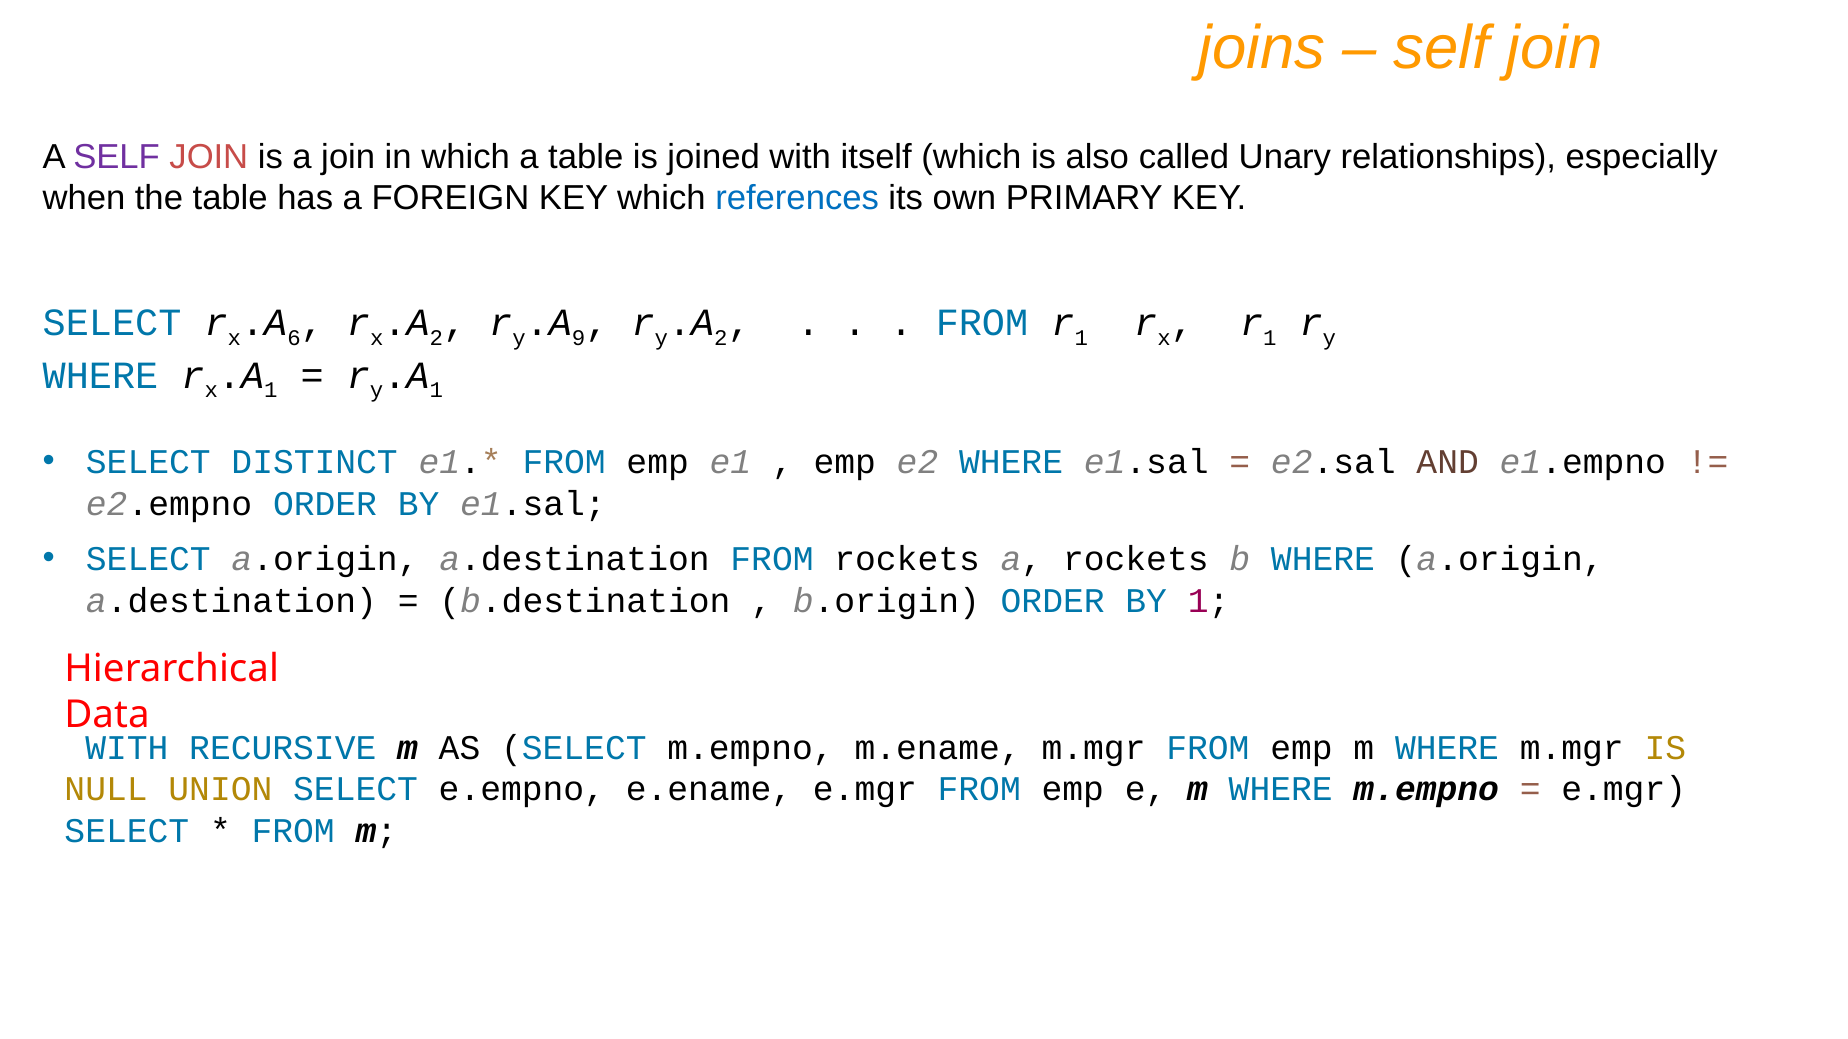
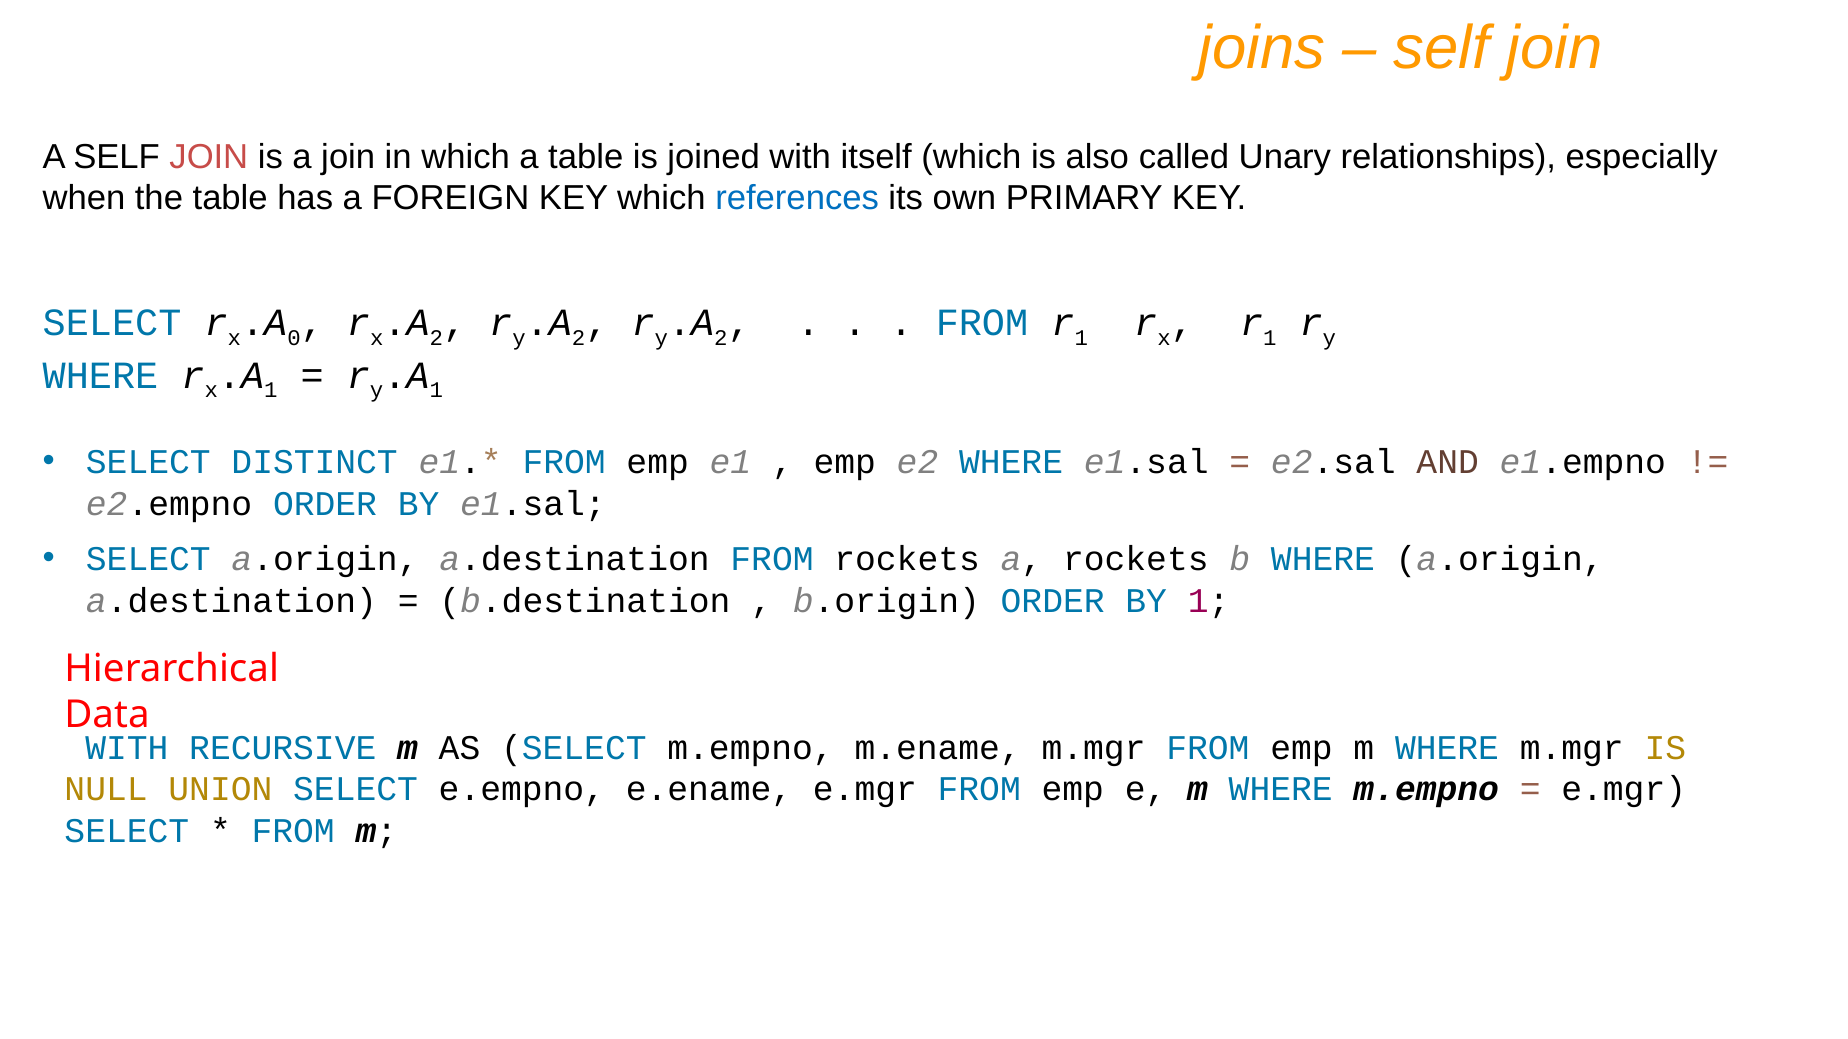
SELF colour: purple -> black (117, 157)
6: 6 -> 0 (294, 338)
9: 9 -> 2 (579, 338)
